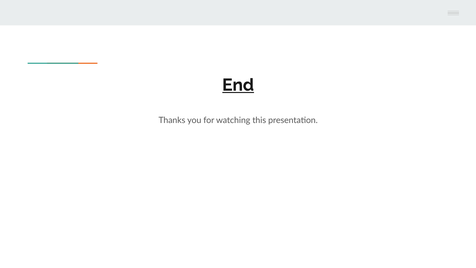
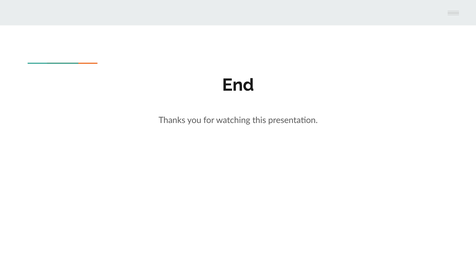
End underline: present -> none (238, 85)
